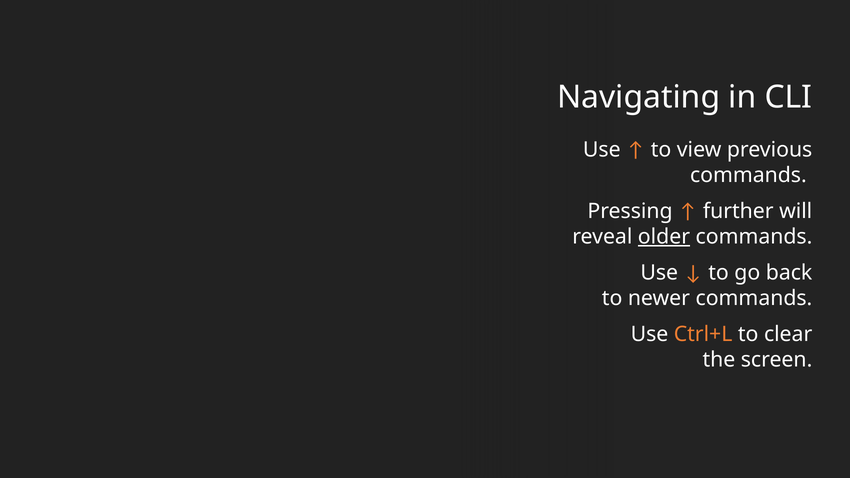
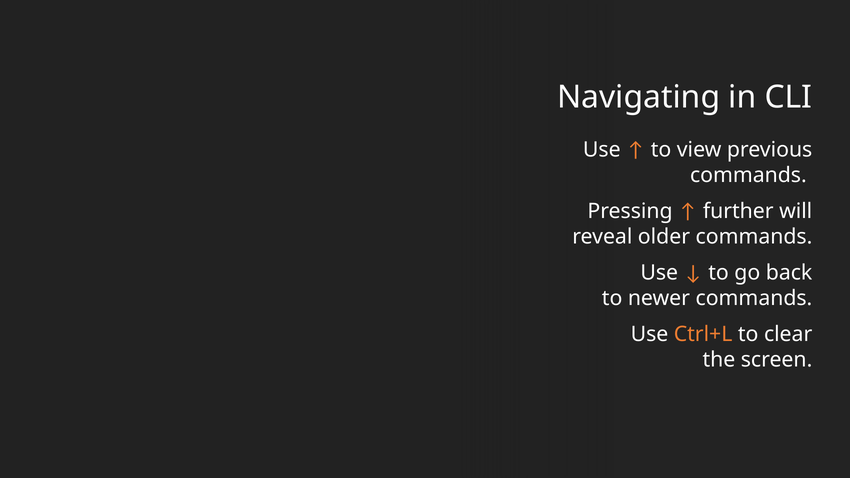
older underline: present -> none (664, 237)
